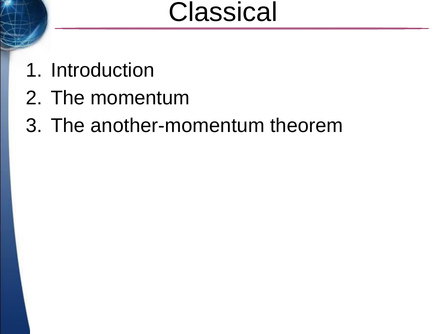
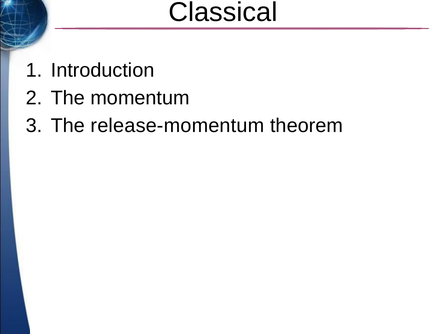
another-momentum: another-momentum -> release-momentum (177, 126)
